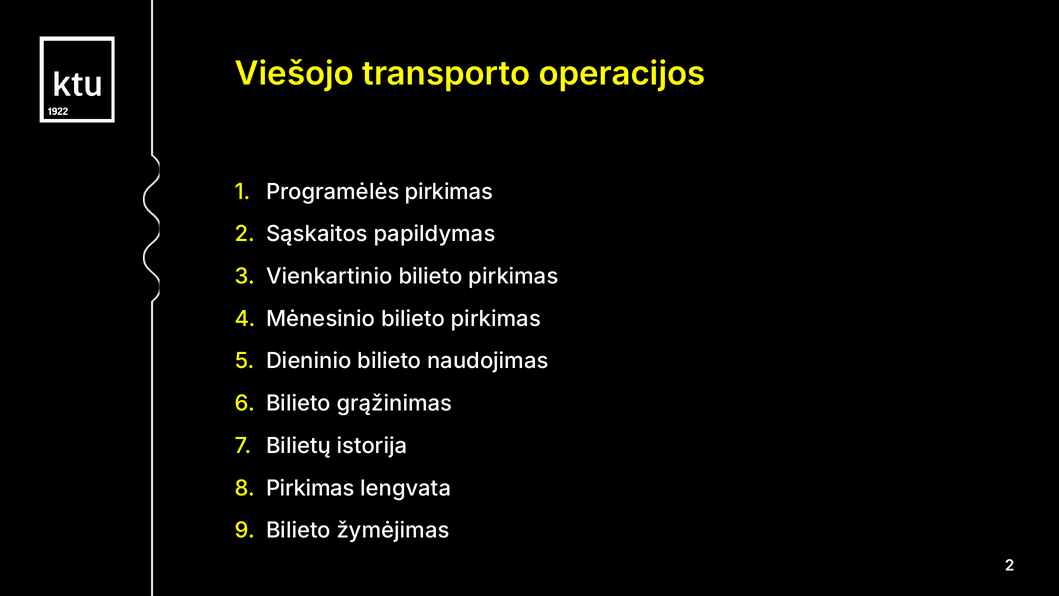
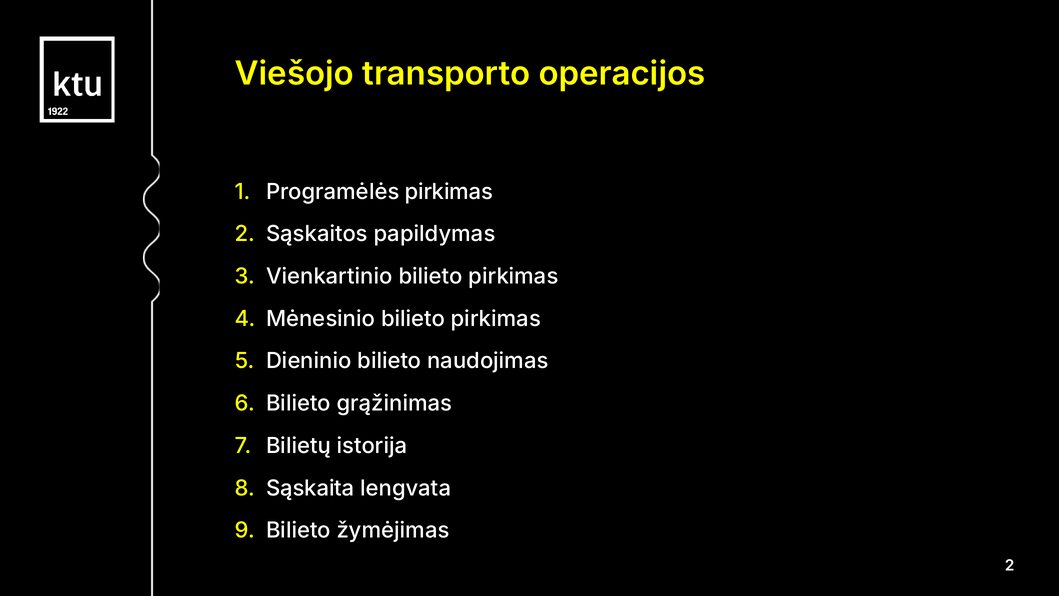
Pirkimas: Pirkimas -> Sąskaita (310, 488)
